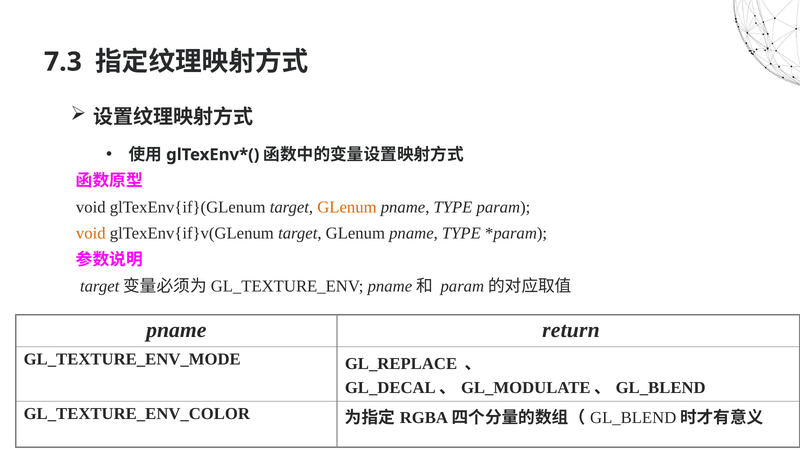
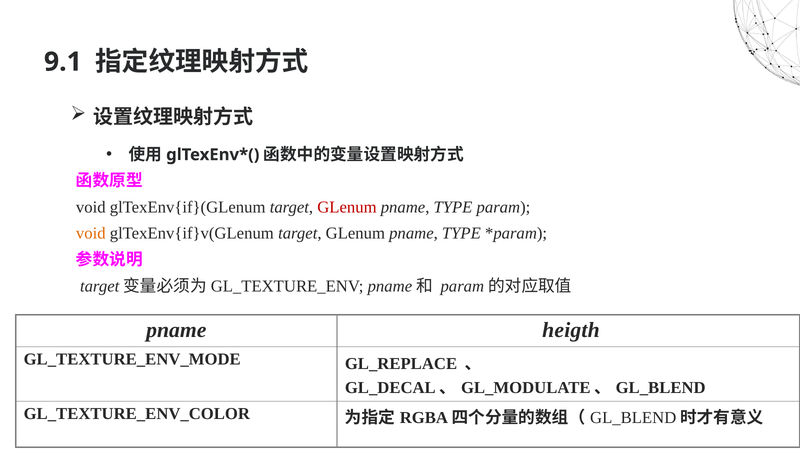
7.3: 7.3 -> 9.1 (63, 62)
GLenum colour: orange -> red (347, 207)
return: return -> heigth (571, 330)
